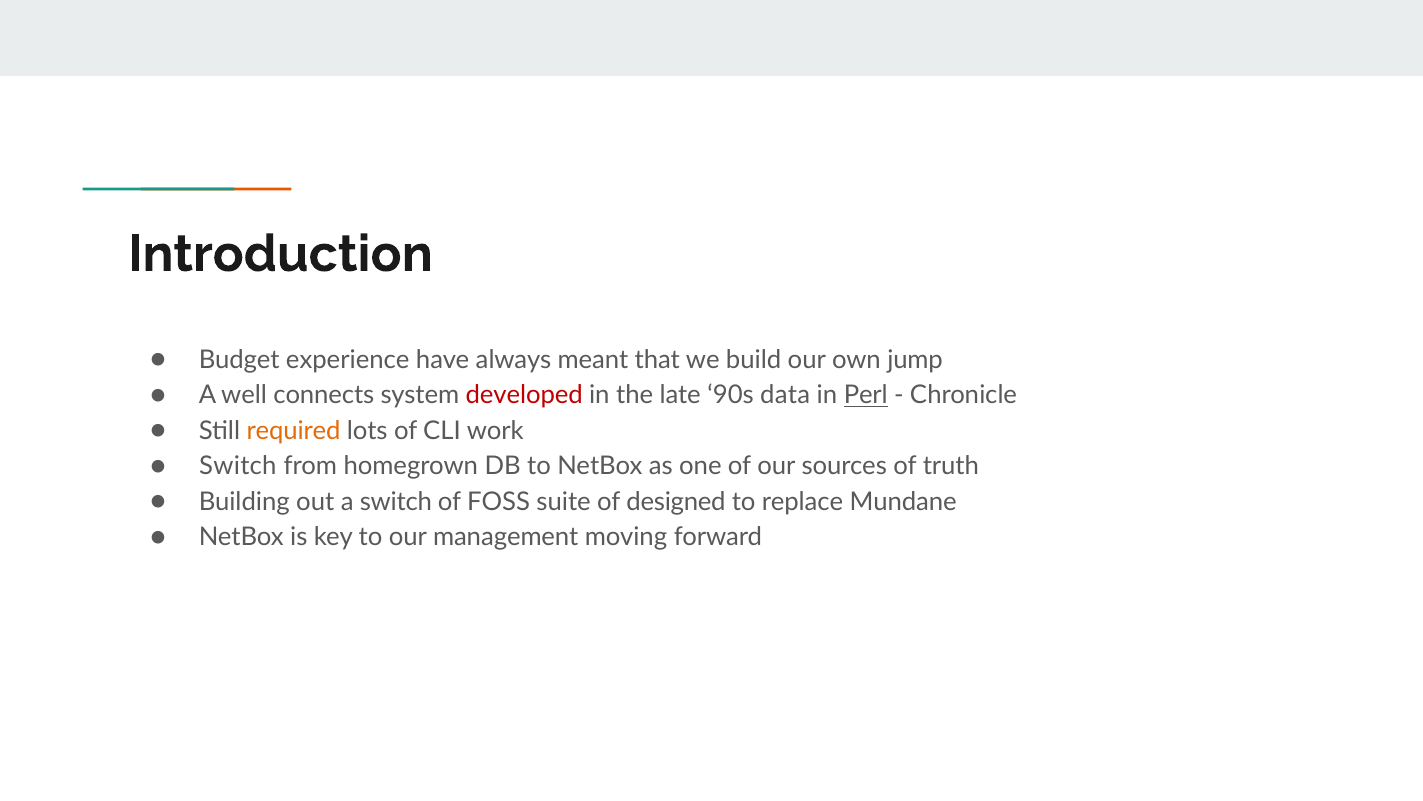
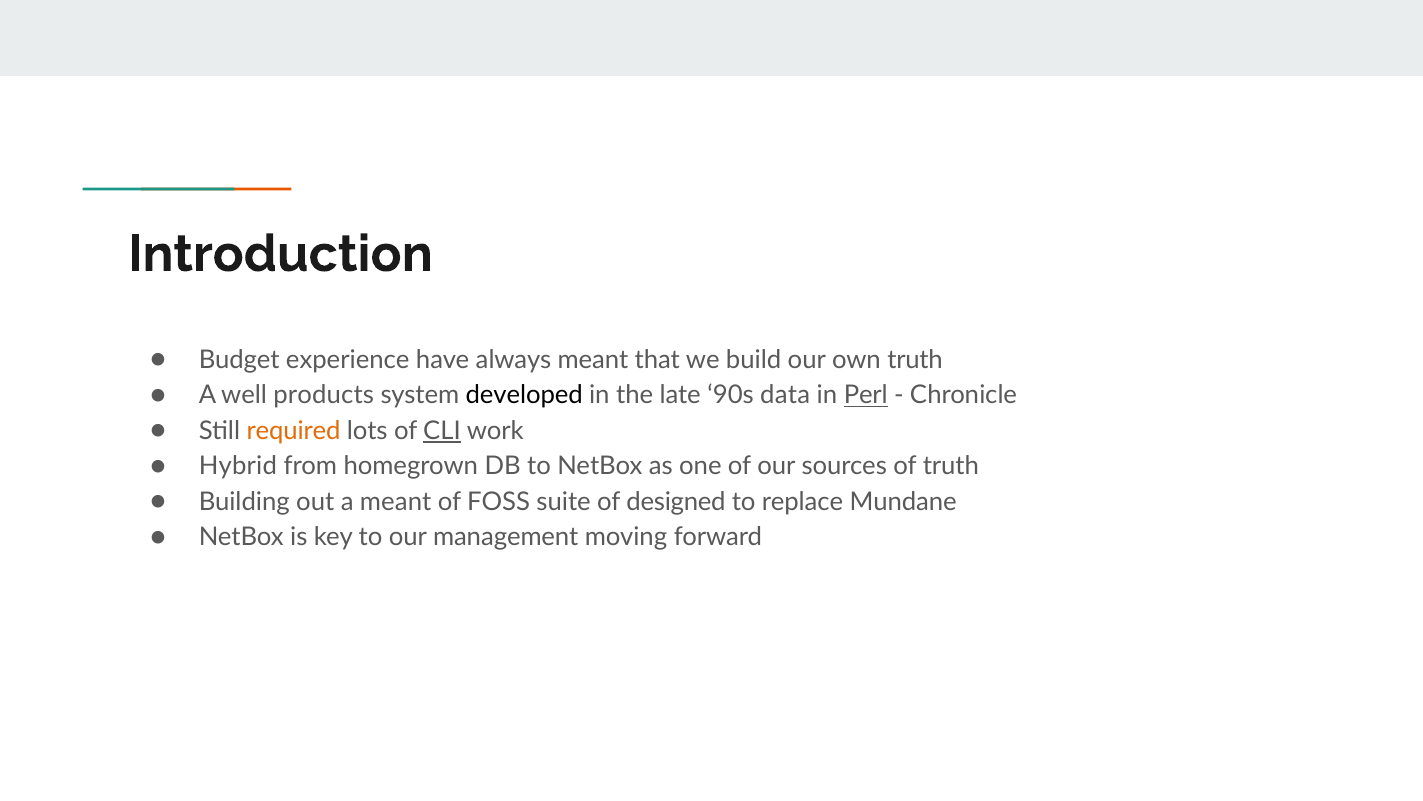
own jump: jump -> truth (915, 360)
connects: connects -> products (324, 395)
developed colour: red -> black (524, 395)
CLI underline: none -> present (442, 431)
Switch: Switch -> Hybrid (238, 466)
a switch: switch -> meant (396, 501)
